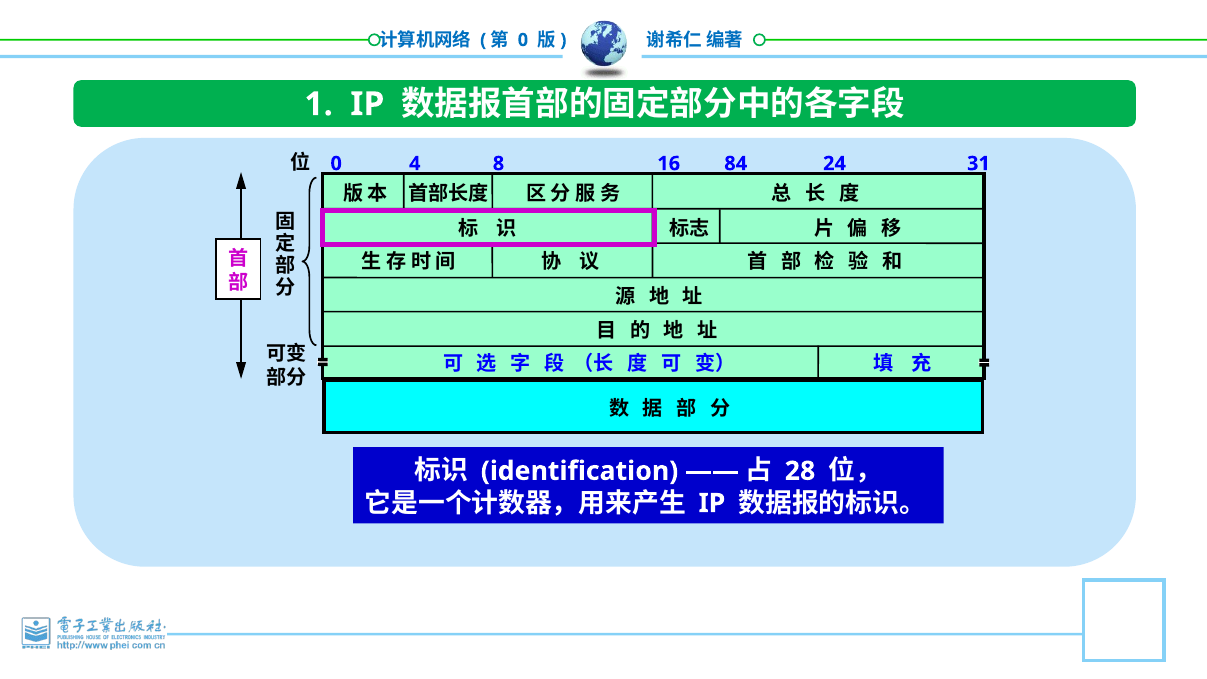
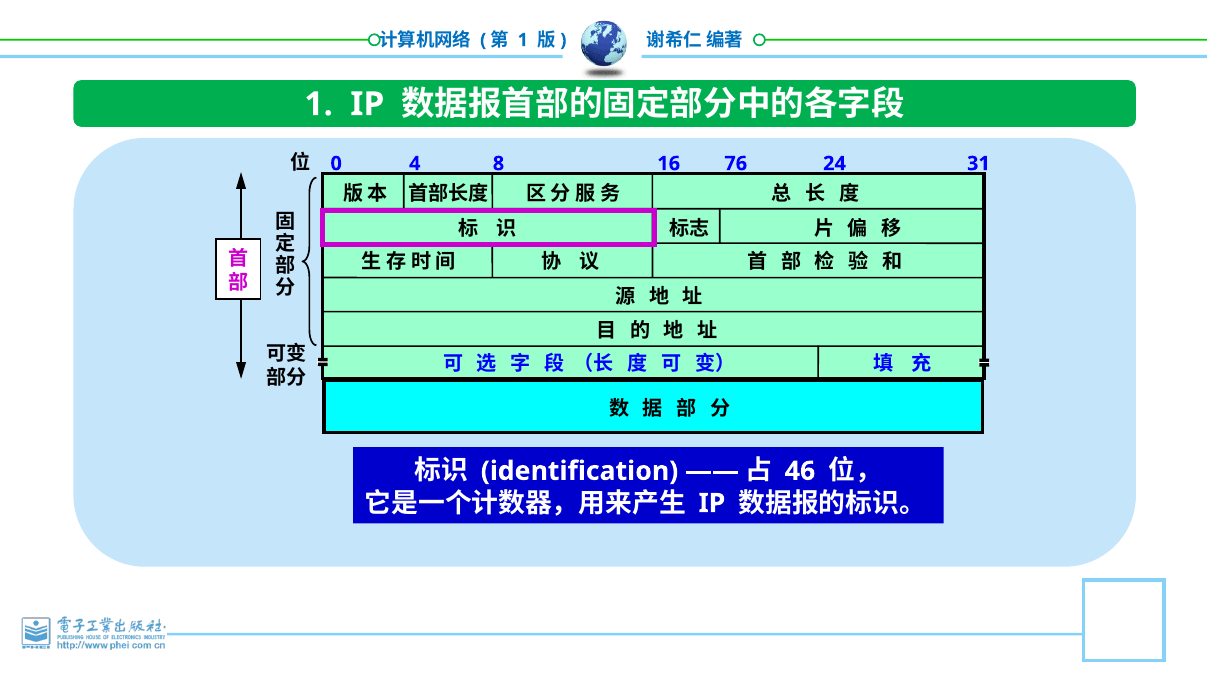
0: 0 -> 1 (523, 40)
84: 84 -> 76 (736, 164)
28: 28 -> 46 (800, 471)
